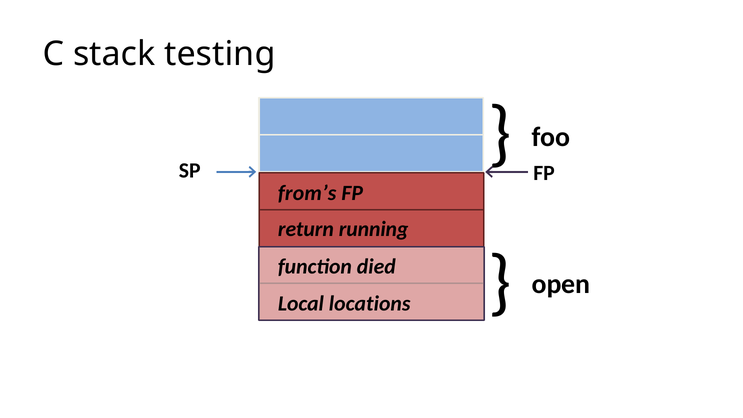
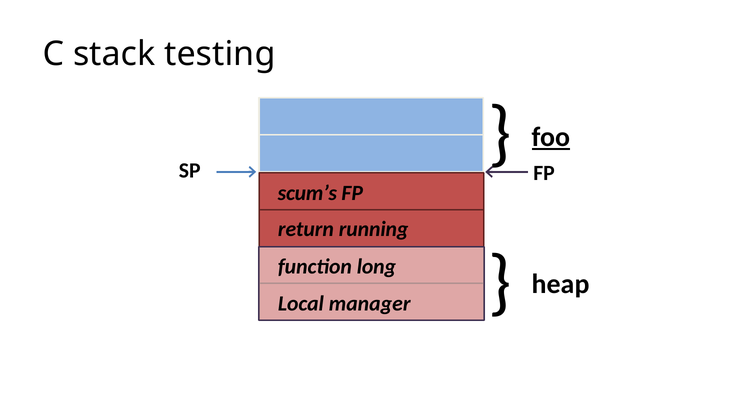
foo underline: none -> present (551, 137)
from’s: from’s -> scum’s (307, 193)
open: open -> heap (561, 284)
died: died -> long (376, 266)
locations: locations -> manager (370, 303)
